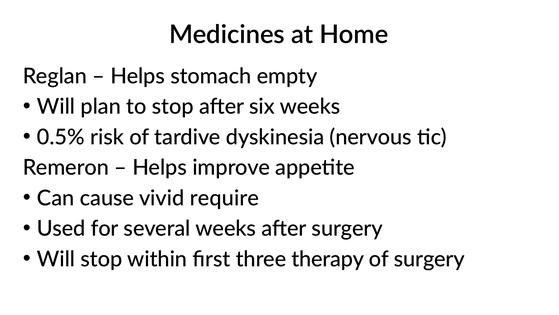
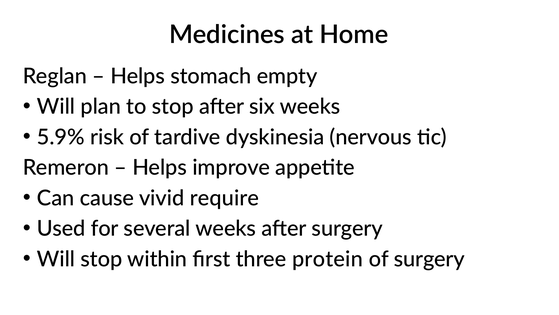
0.5%: 0.5% -> 5.9% (61, 137)
therapy: therapy -> protein (327, 259)
